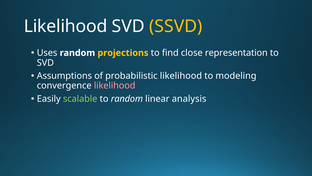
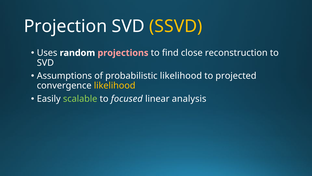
Likelihood: Likelihood -> Projection (65, 26)
projections colour: yellow -> pink (123, 53)
representation: representation -> reconstruction (236, 53)
modeling: modeling -> projected (236, 76)
likelihood colour: pink -> yellow (115, 85)
to random: random -> focused (127, 99)
